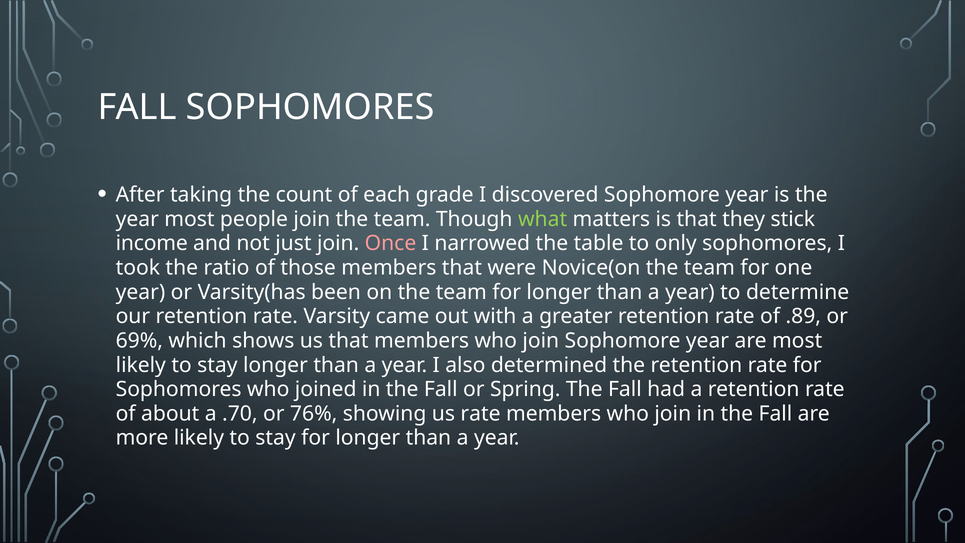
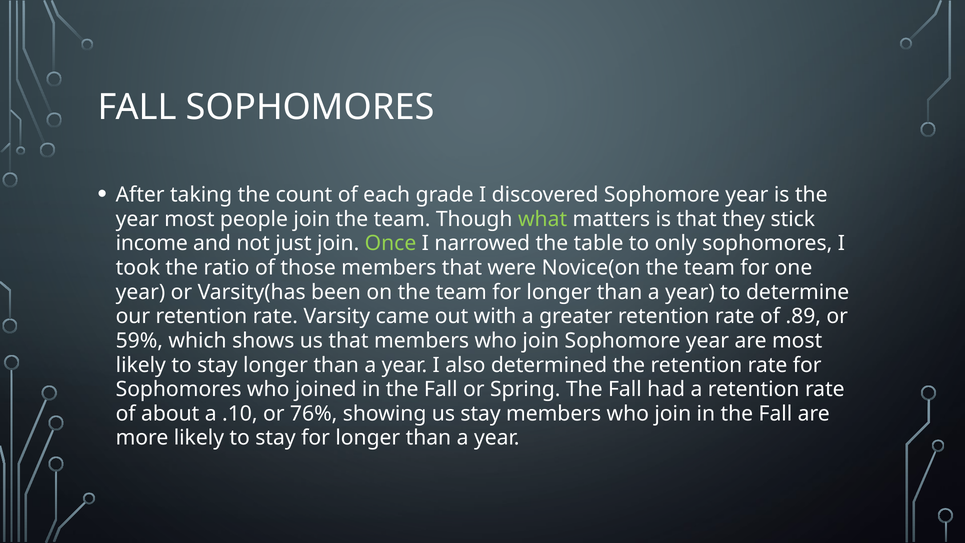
Once colour: pink -> light green (390, 243)
69%: 69% -> 59% (139, 341)
.70: .70 -> .10 (240, 414)
us rate: rate -> stay (481, 414)
